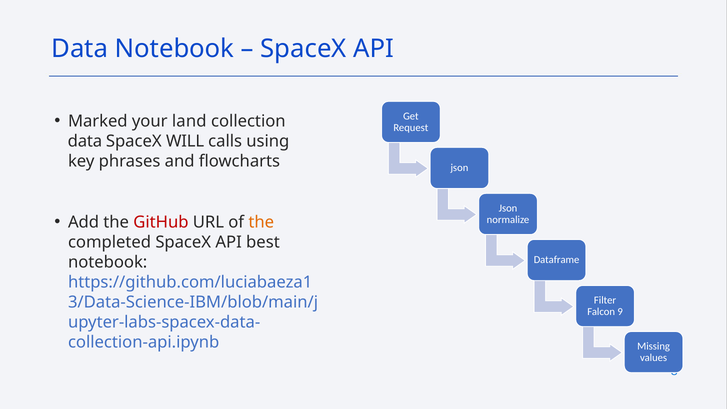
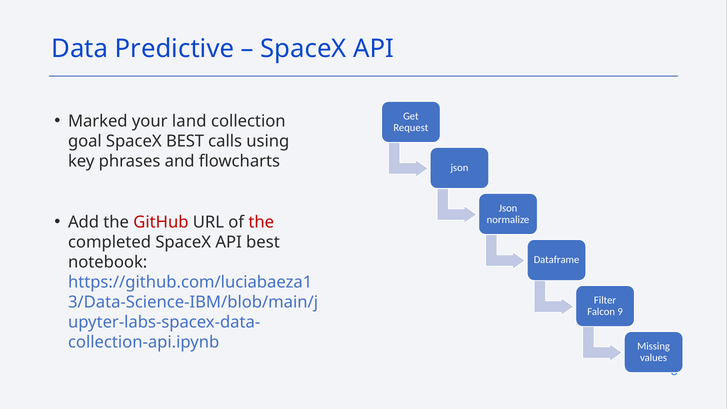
Data Notebook: Notebook -> Predictive (174, 49)
data: data -> goal (85, 141)
SpaceX WILL: WILL -> BEST (185, 141)
the colour: orange -> red (261, 222)
